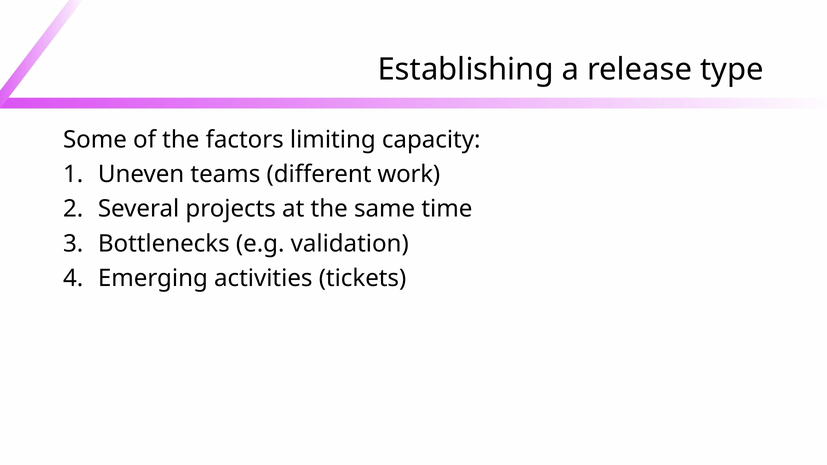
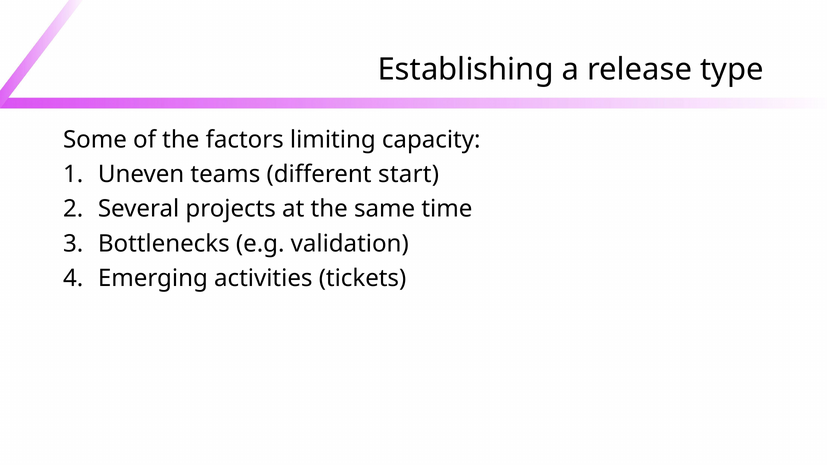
work: work -> start (409, 174)
